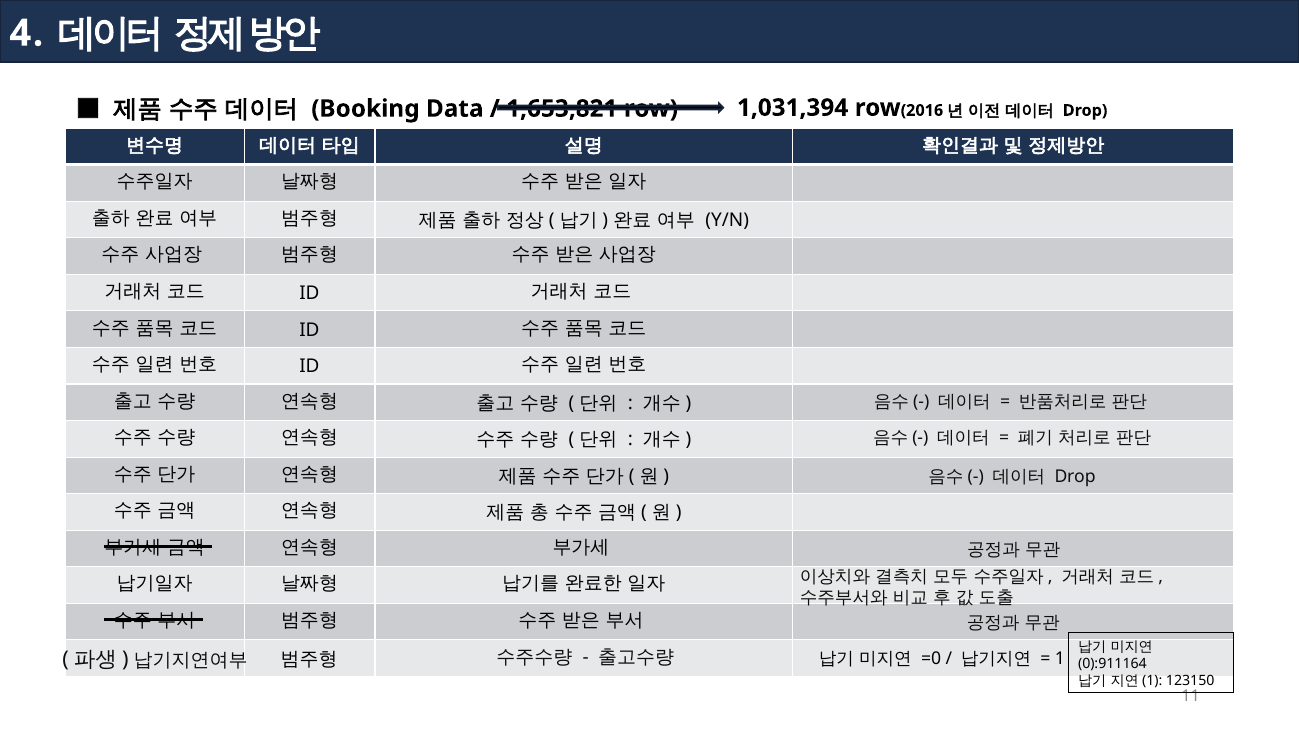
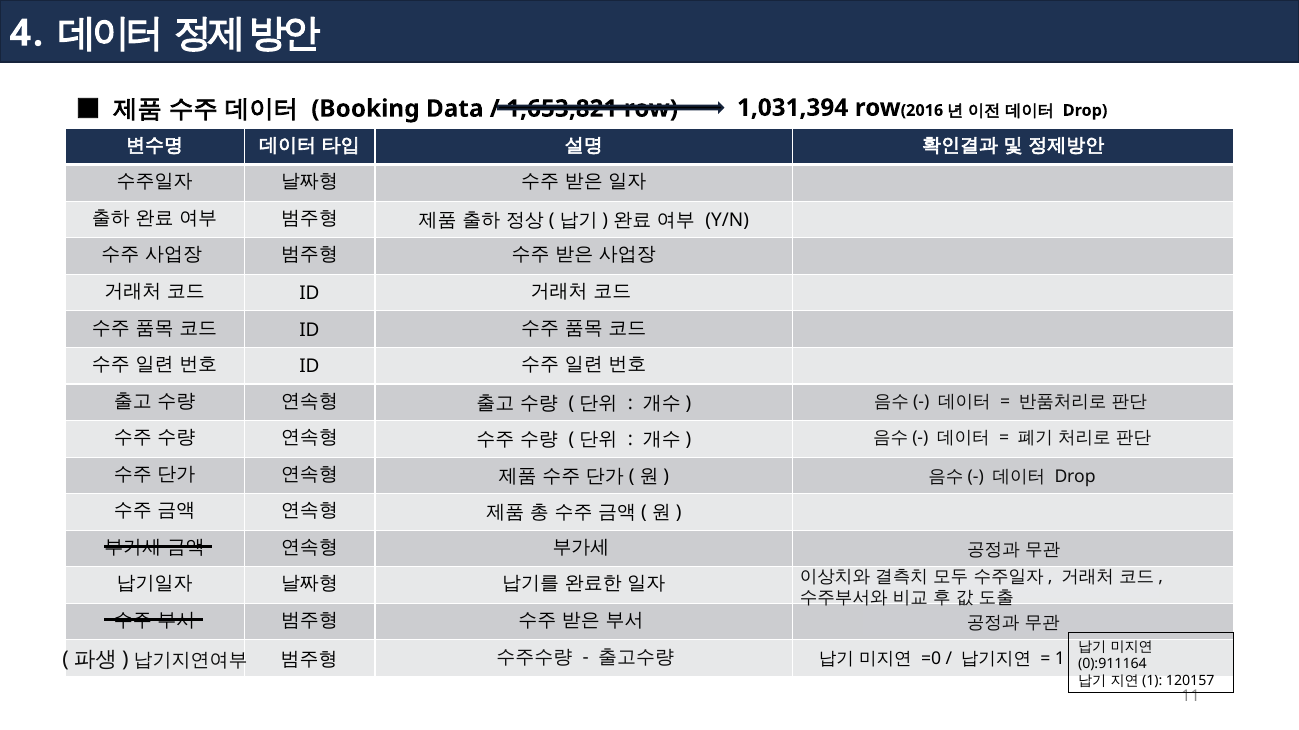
123150: 123150 -> 120157 (1190, 681)
